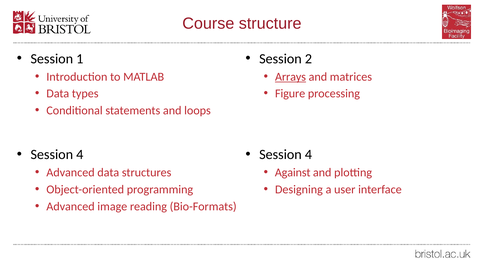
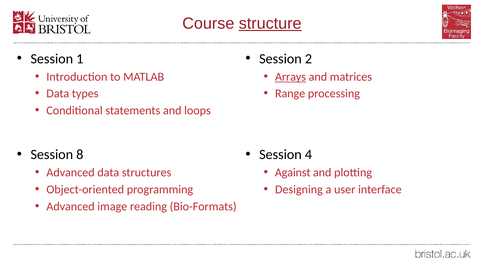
structure underline: none -> present (270, 24)
Figure: Figure -> Range (290, 94)
4: 4 -> 8 (80, 155)
